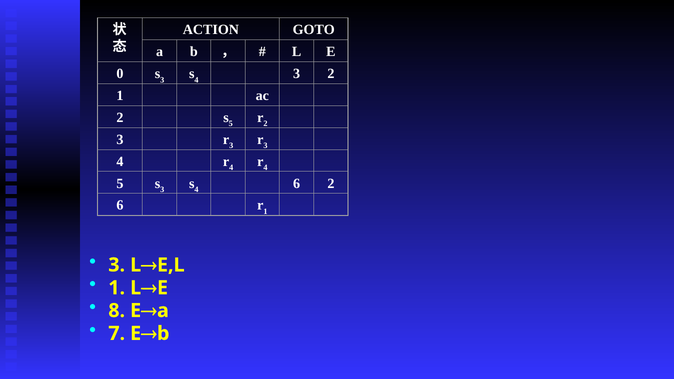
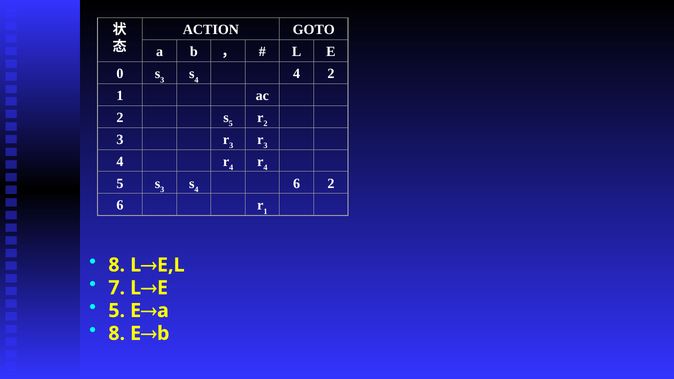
4 3: 3 -> 4 (297, 74)
3: 3 -> 8 (117, 265)
1: 1 -> 7 (117, 288)
8: 8 -> 5 (117, 311)
7: 7 -> 8 (117, 334)
